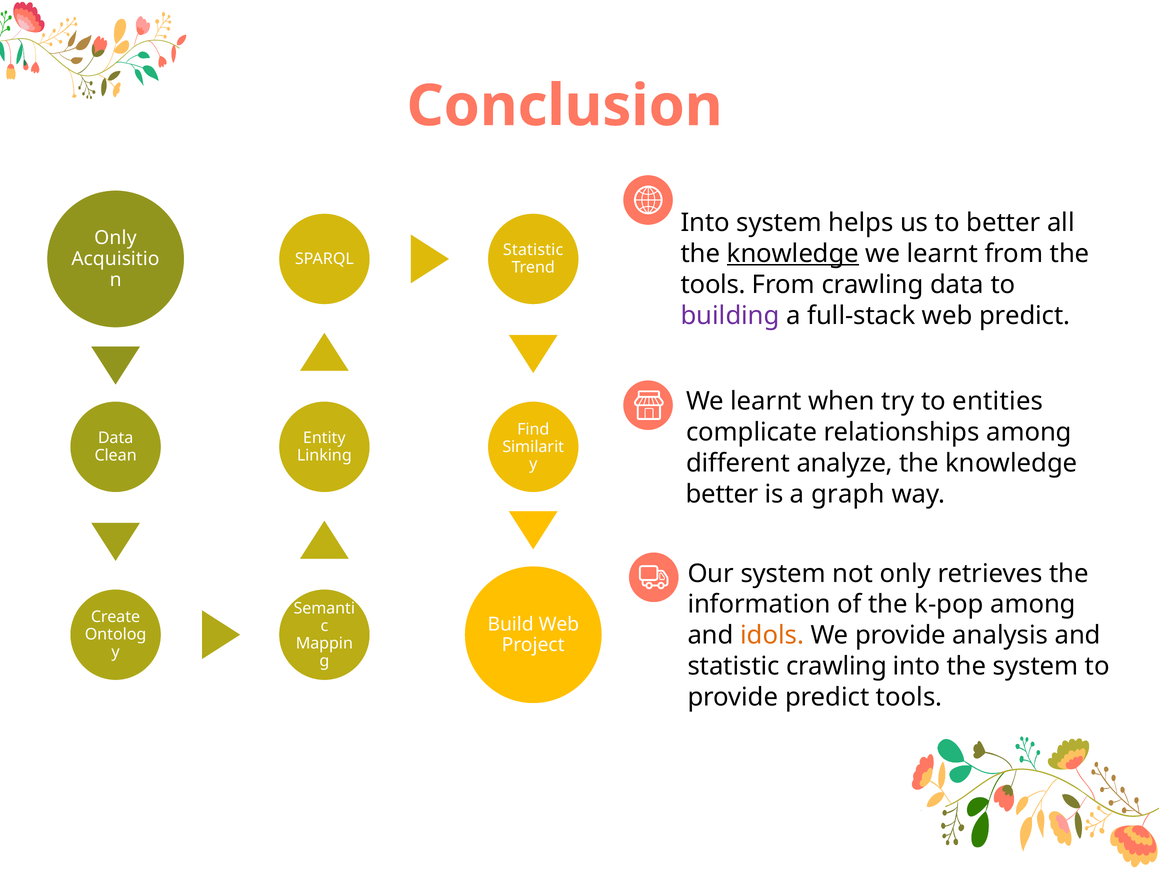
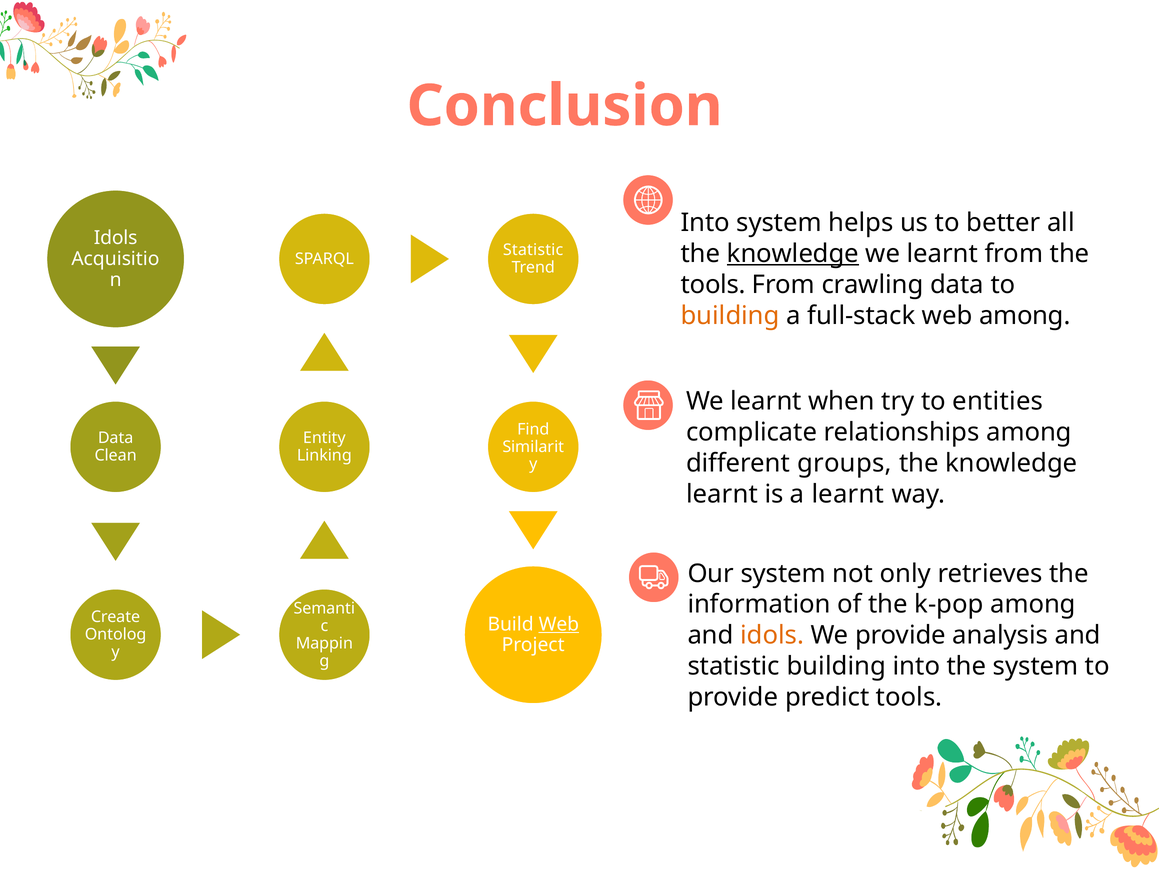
Only: Only -> Idols (116, 238)
building colour: purple -> orange (730, 316)
web predict: predict -> among (1025, 316)
analyze: analyze -> groups (844, 463)
better: better -> learnt (722, 494)
a graph: graph -> learnt (848, 494)
Web underline: none -> present (559, 624)
statistic crawling: crawling -> building (836, 666)
